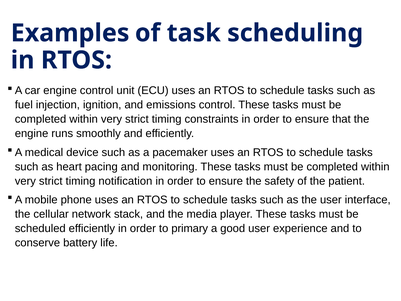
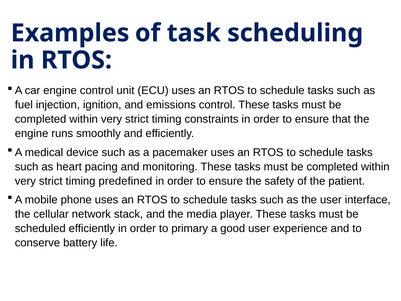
notification: notification -> predefined (125, 181)
